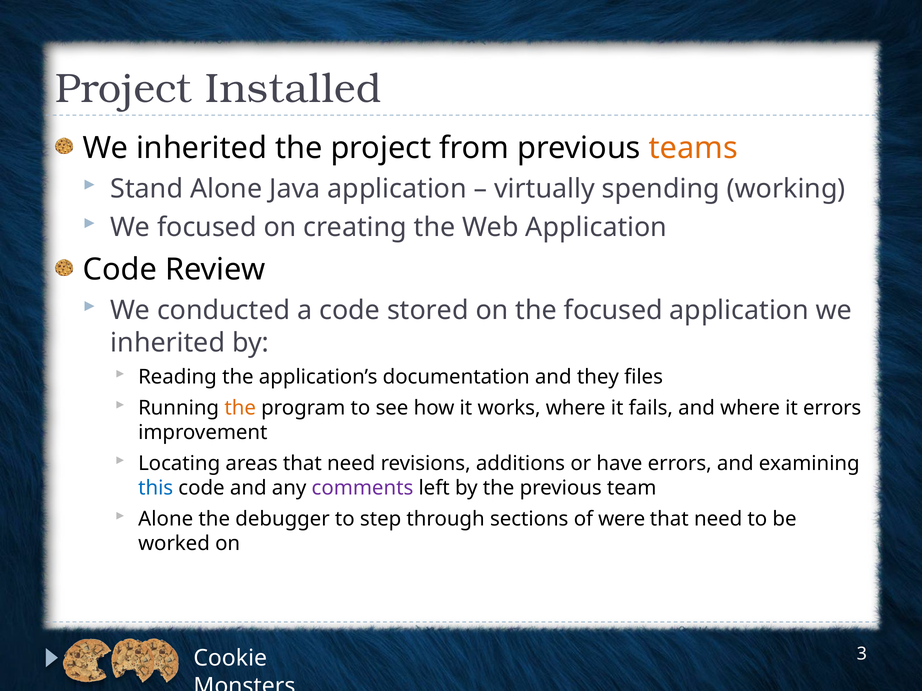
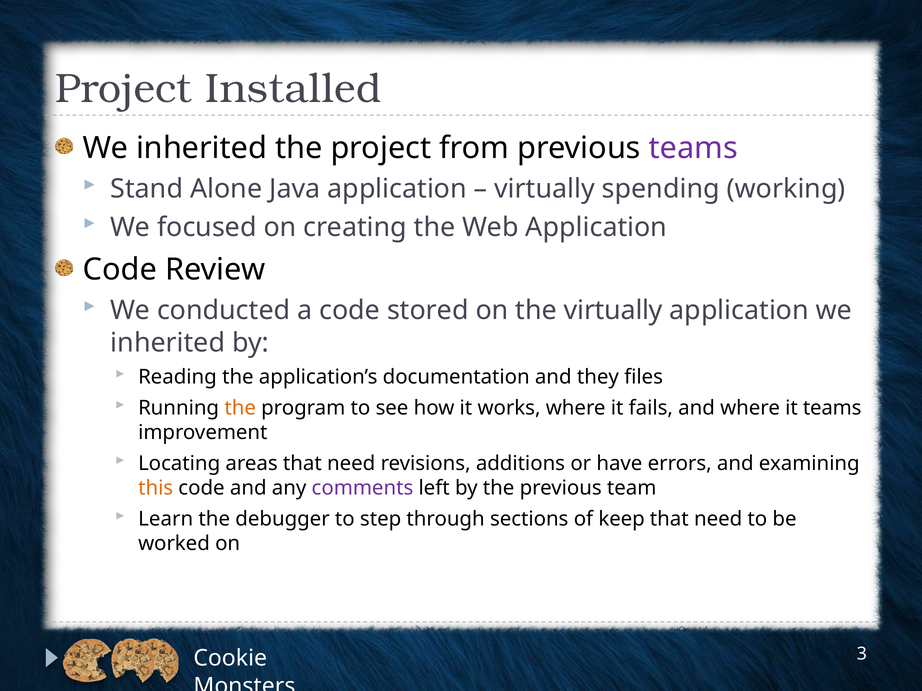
teams colour: orange -> purple (693, 148)
the focused: focused -> virtually (613, 311)
it errors: errors -> teams (832, 408)
this colour: blue -> orange (156, 488)
Alone: Alone -> Learn (166, 519)
were: were -> keep (622, 519)
